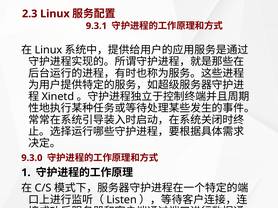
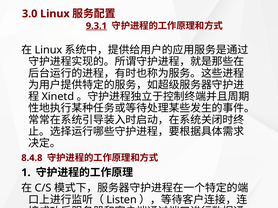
2.3: 2.3 -> 3.0 (30, 14)
9.3.1 underline: none -> present (96, 26)
9.3.0: 9.3.0 -> 8.4.8 (32, 158)
